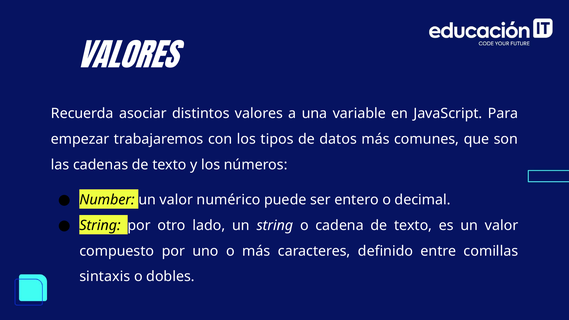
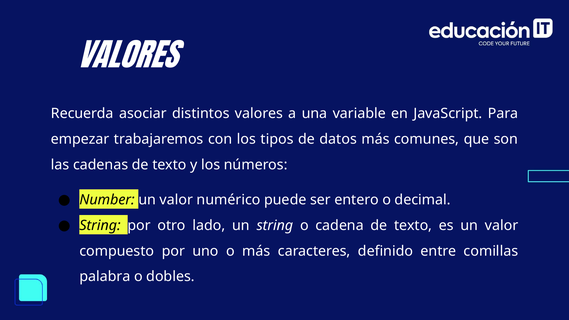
sintaxis: sintaxis -> palabra (105, 277)
